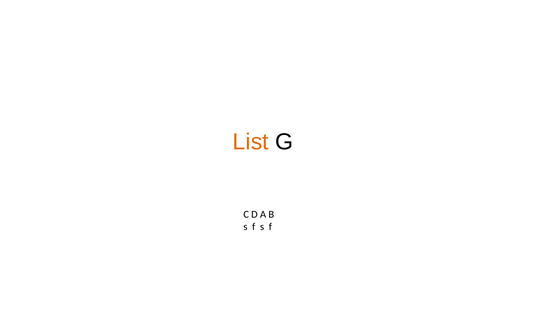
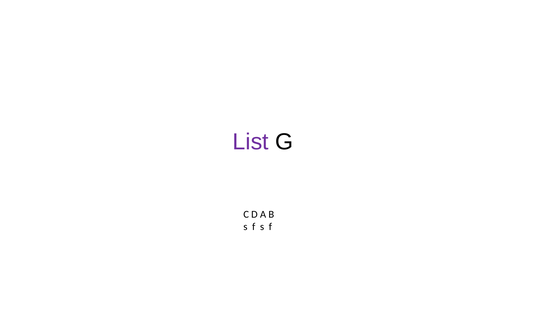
List colour: orange -> purple (251, 142)
